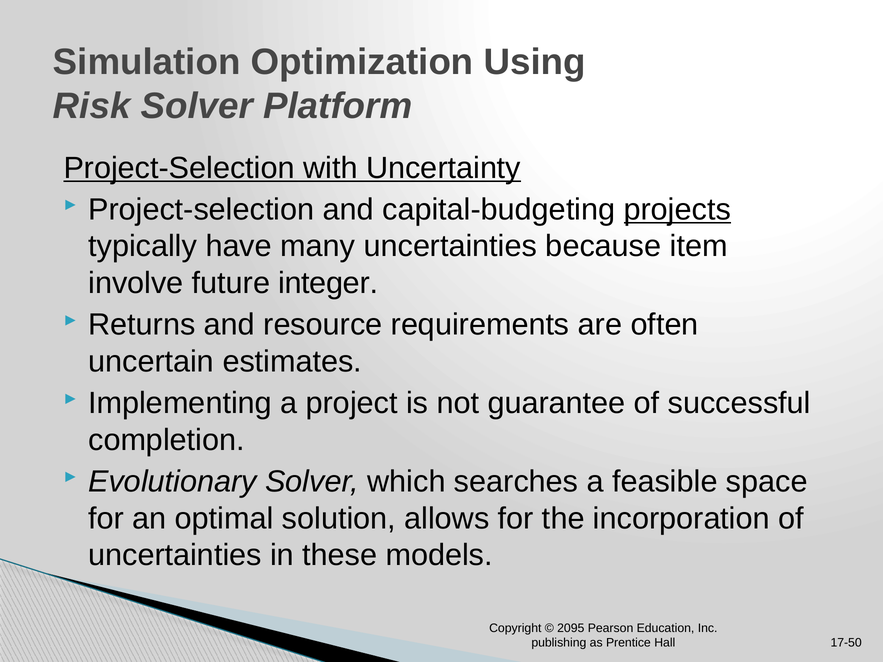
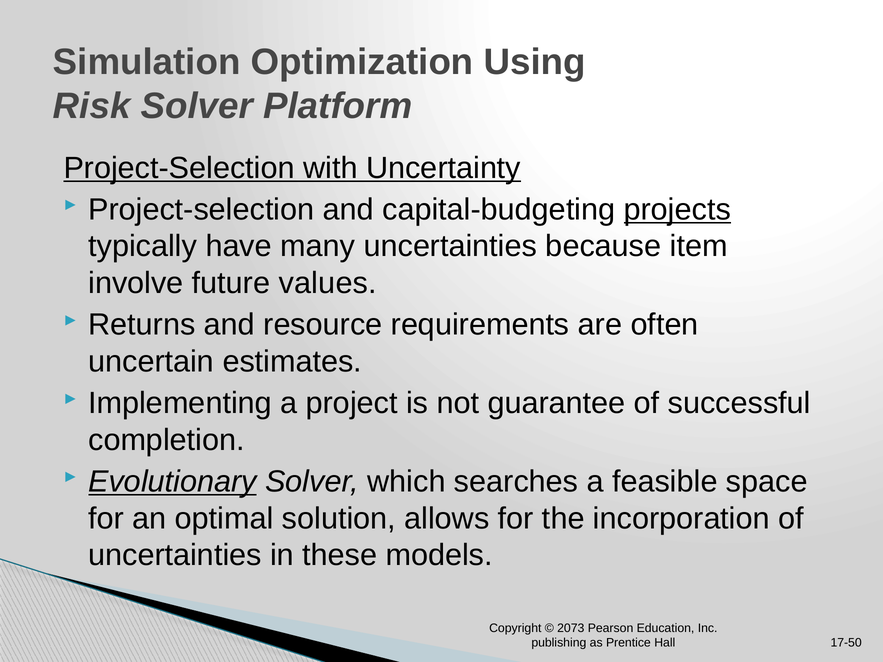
integer: integer -> values (328, 283)
Evolutionary underline: none -> present (172, 482)
2095: 2095 -> 2073 (571, 628)
